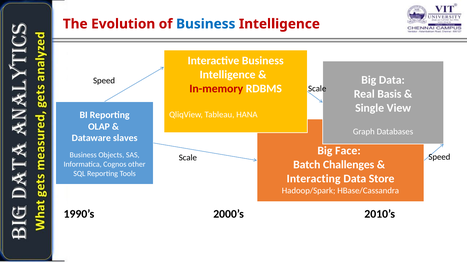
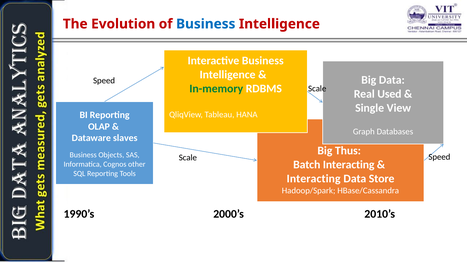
In-memory colour: red -> green (216, 89)
Basis: Basis -> Used (389, 94)
Face: Face -> Thus (348, 151)
Batch Challenges: Challenges -> Interacting (349, 165)
